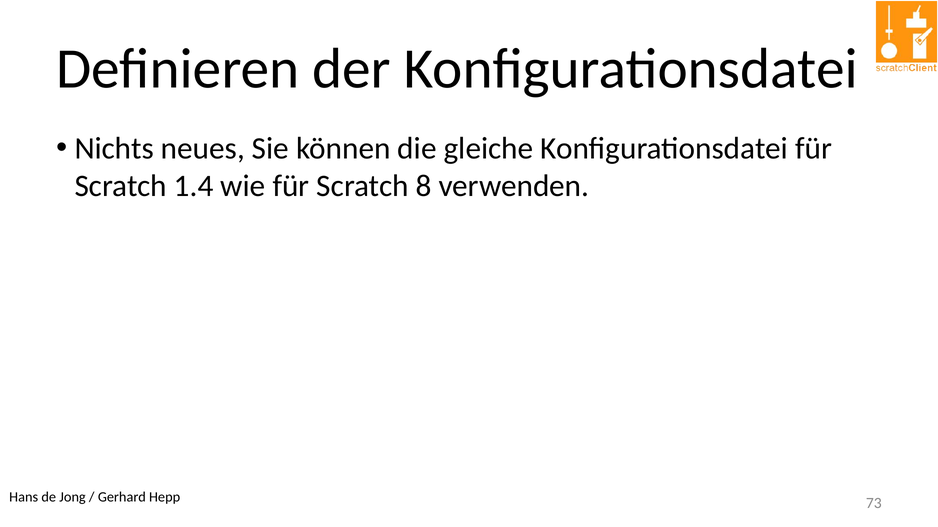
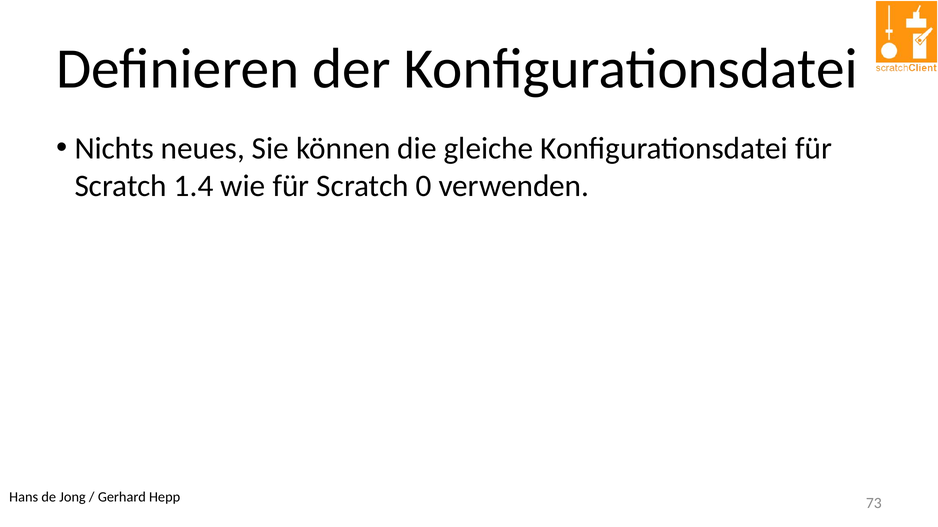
8: 8 -> 0 (424, 186)
